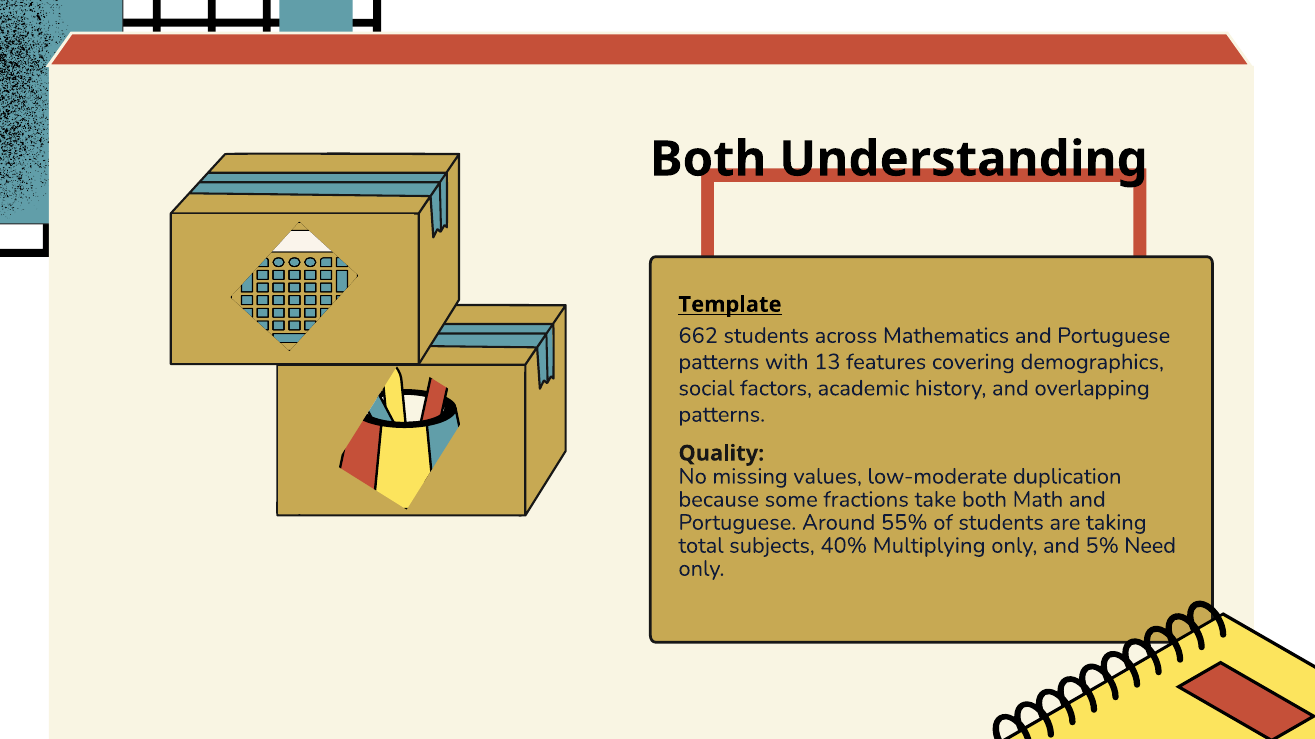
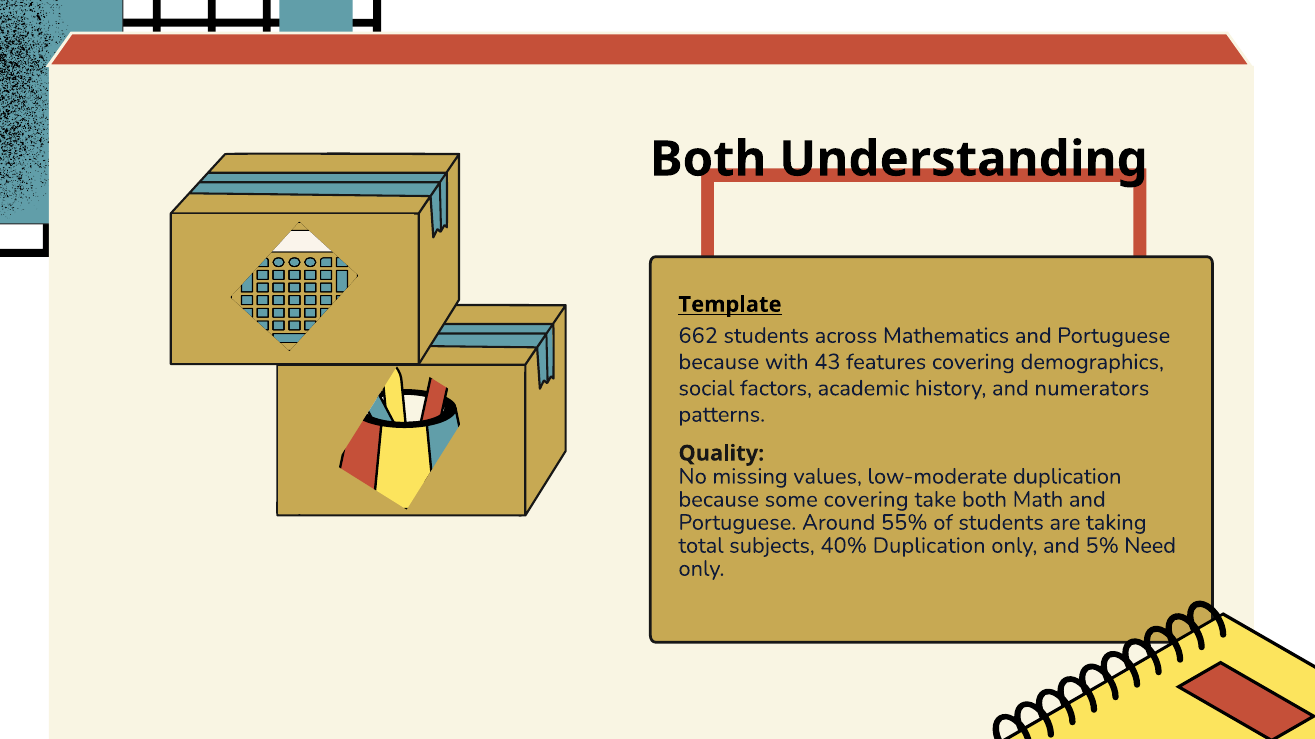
patterns: patterns -> because (719, 362)
13: 13 -> 43 (827, 362)
overlapping: overlapping -> numerators (1092, 389)
some fractions: fractions -> covering (866, 500)
40% Multiplying: Multiplying -> Duplication (929, 546)
